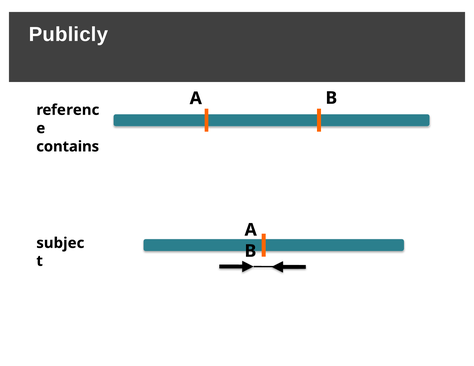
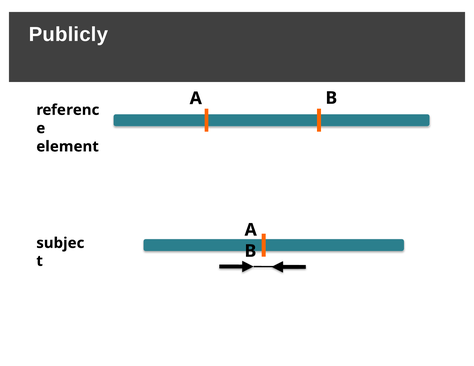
contains: contains -> element (68, 147)
